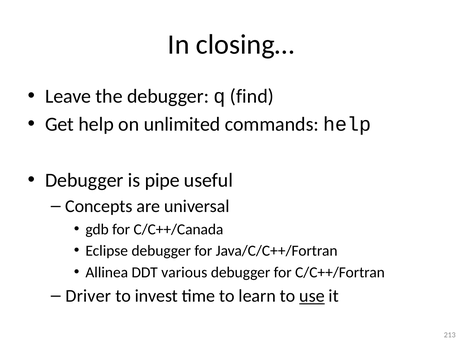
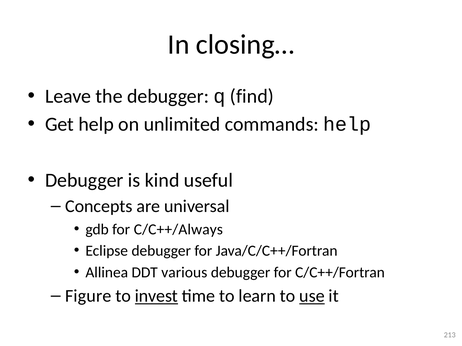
pipe: pipe -> kind (162, 180)
C/C++/Canada: C/C++/Canada -> C/C++/Always (178, 230)
Driver: Driver -> Figure (88, 296)
invest underline: none -> present (156, 296)
